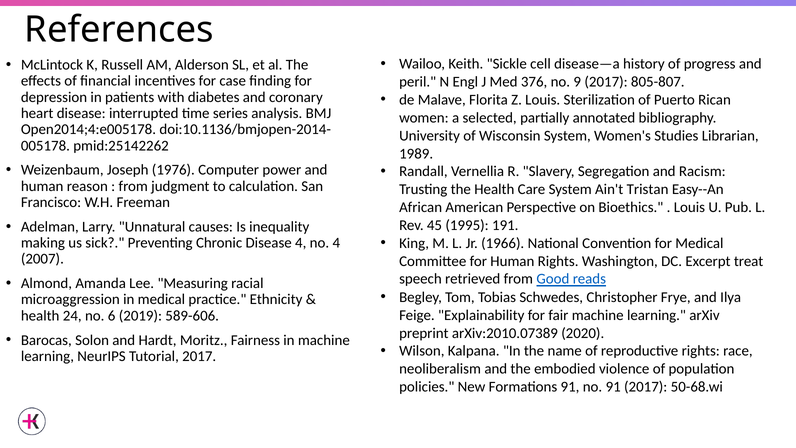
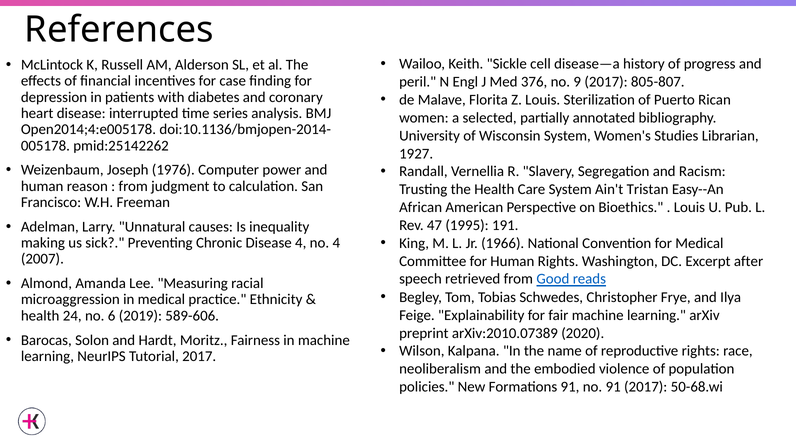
1989: 1989 -> 1927 (416, 154)
45: 45 -> 47 (434, 225)
treat: treat -> after (749, 261)
